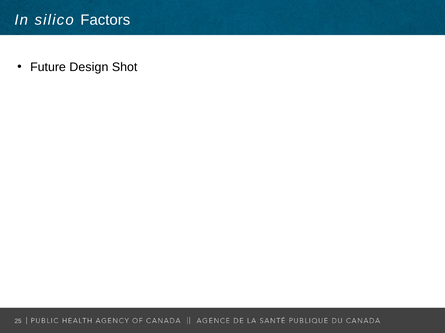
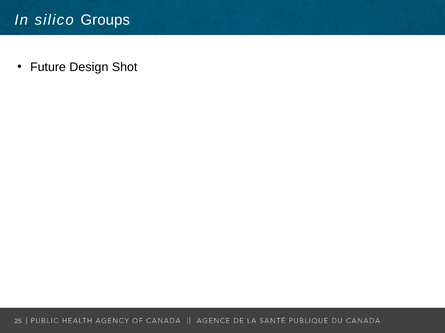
Factors: Factors -> Groups (105, 20)
